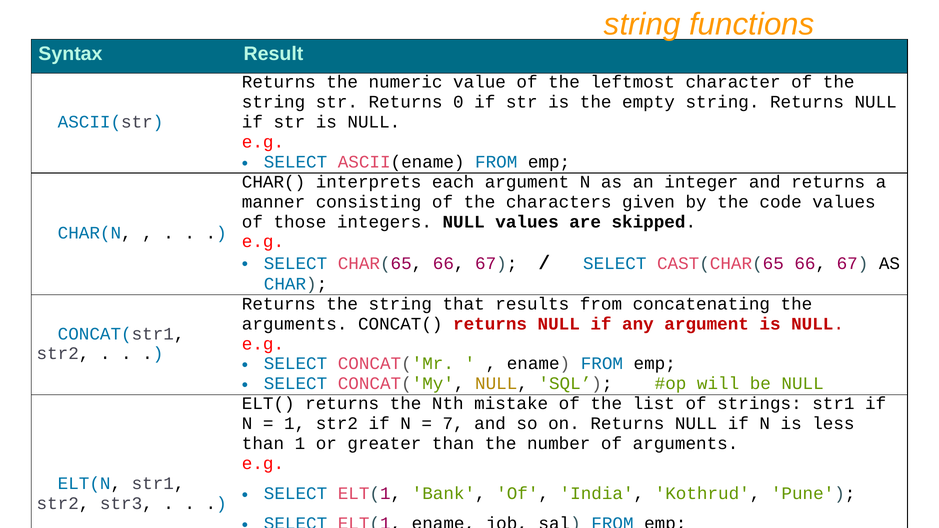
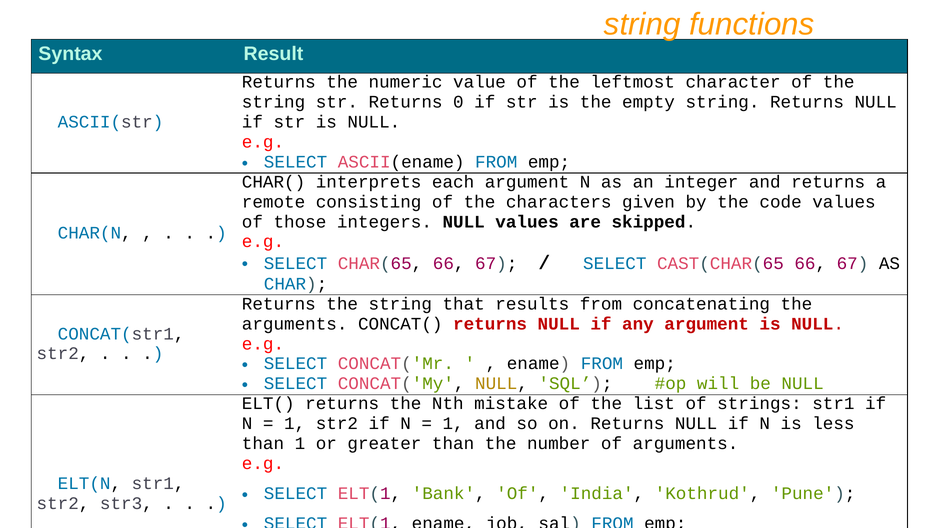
manner: manner -> remote (274, 202)
7: 7 -> 1 (453, 424)
